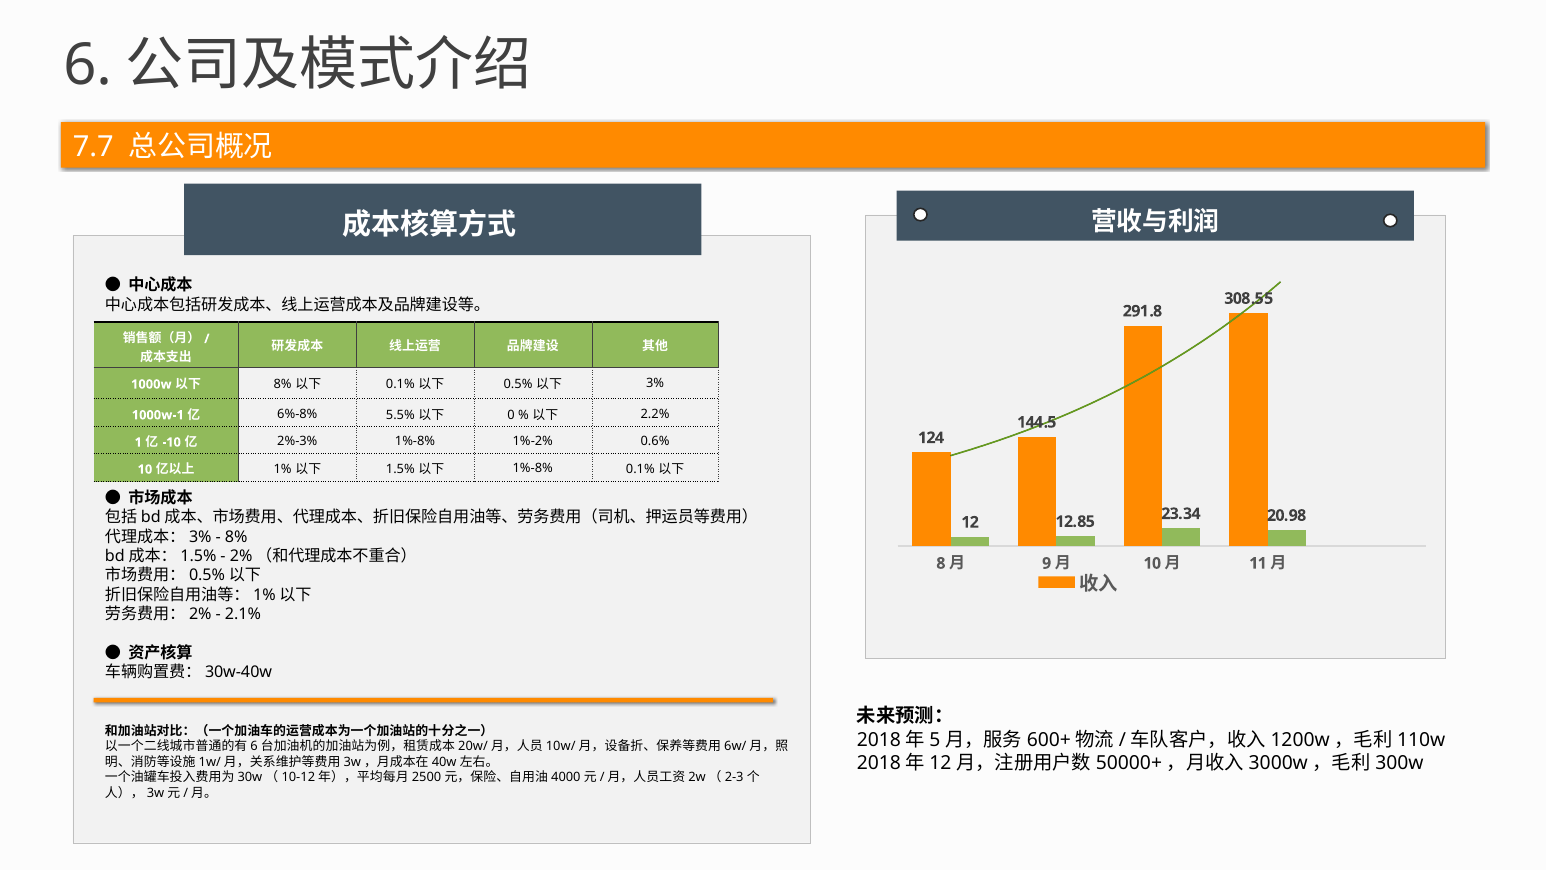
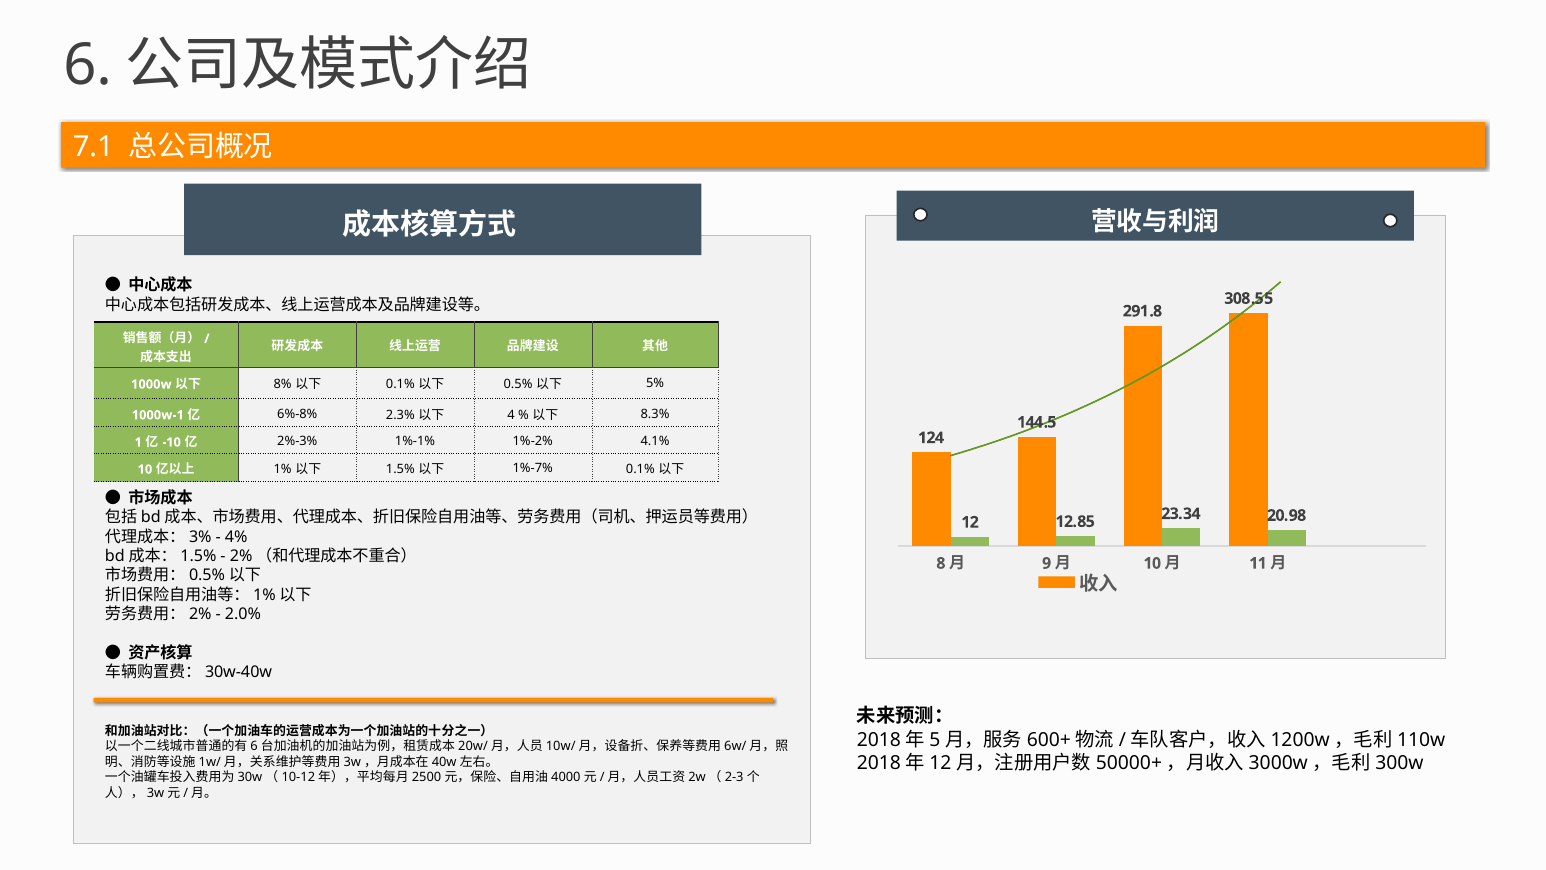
7.7: 7.7 -> 7.1 (93, 147)
3%: 3% -> 5% (655, 384)
5.5%: 5.5% -> 2.3% (400, 415)
0: 0 -> 4 (511, 415)
2.2%: 2.2% -> 8.3% (655, 414)
2%-3% 1%-8%: 1%-8% -> 1%-1% (415, 441)
0.6%: 0.6% -> 4.1% (655, 441)
1%-8%: 1%-8% -> 1%-7% (533, 468)
8%: 8% -> 4% (236, 537)
2.1%: 2.1% -> 2.0% (243, 614)
